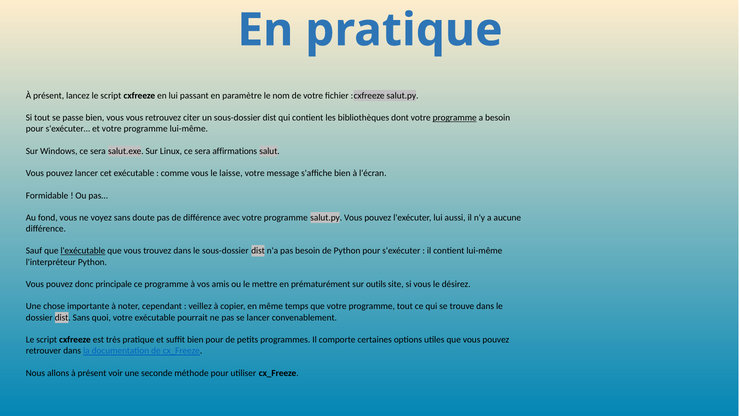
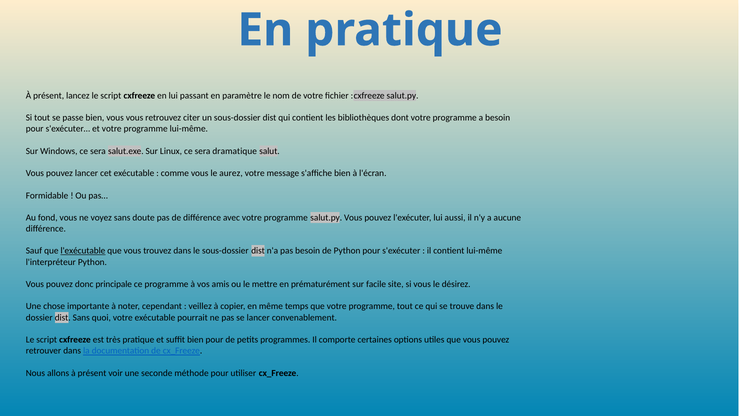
programme underline: present -> none (455, 118)
affirmations: affirmations -> dramatique (235, 151)
laisse: laisse -> aurez (231, 173)
outils: outils -> facile (376, 284)
